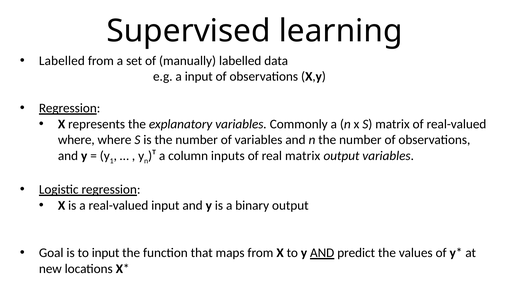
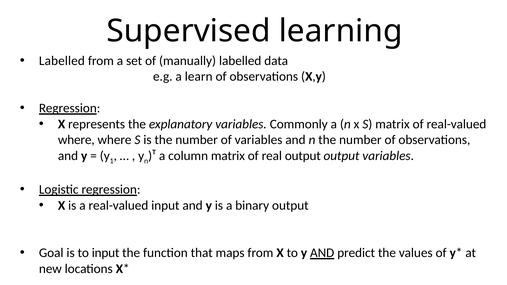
a input: input -> learn (199, 77)
column inputs: inputs -> matrix (228, 156)
real matrix: matrix -> output (303, 156)
